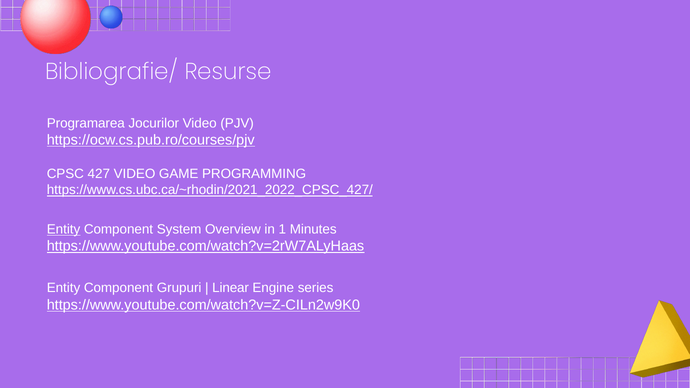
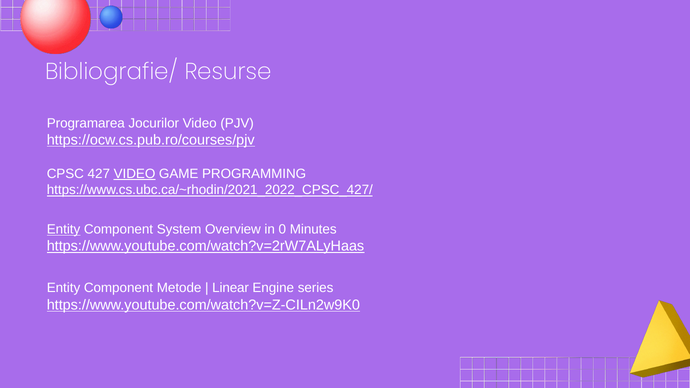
VIDEO underline: none -> present (135, 174)
1: 1 -> 0 (282, 230)
Grupuri: Grupuri -> Metode (179, 288)
